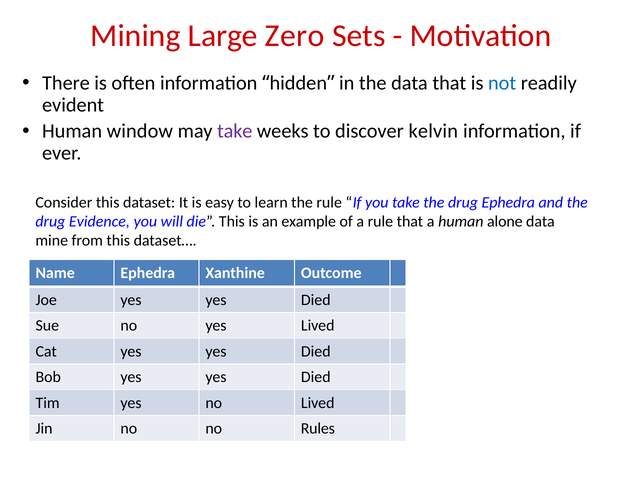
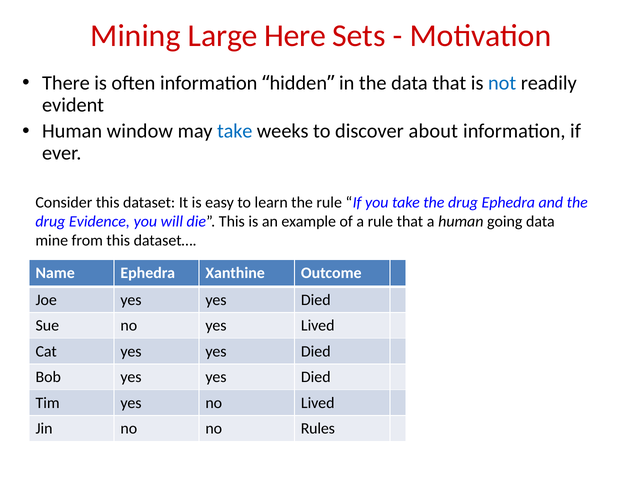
Zero: Zero -> Here (295, 36)
take colour: purple -> blue (235, 131)
kelvin: kelvin -> about (433, 131)
alone: alone -> going (505, 222)
